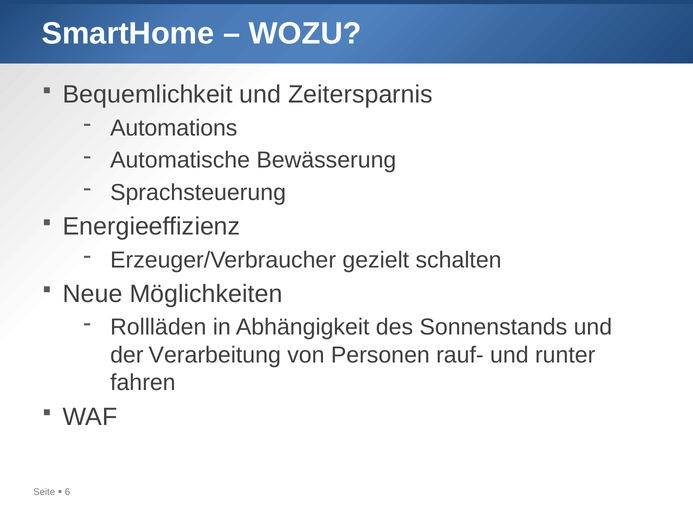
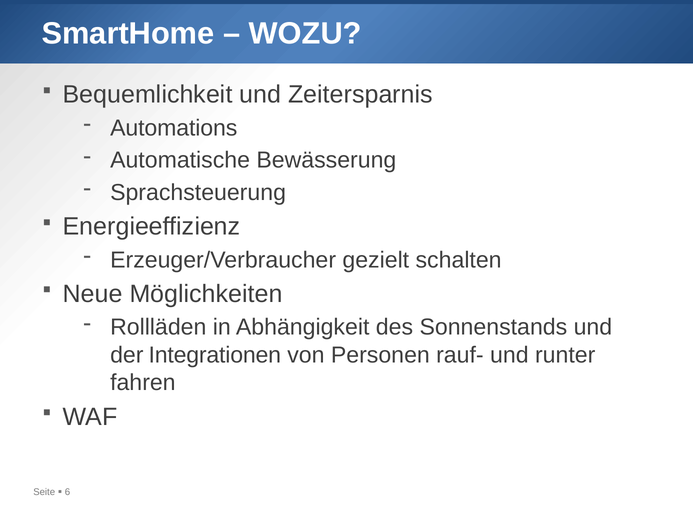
Verarbeitung: Verarbeitung -> Integrationen (215, 355)
